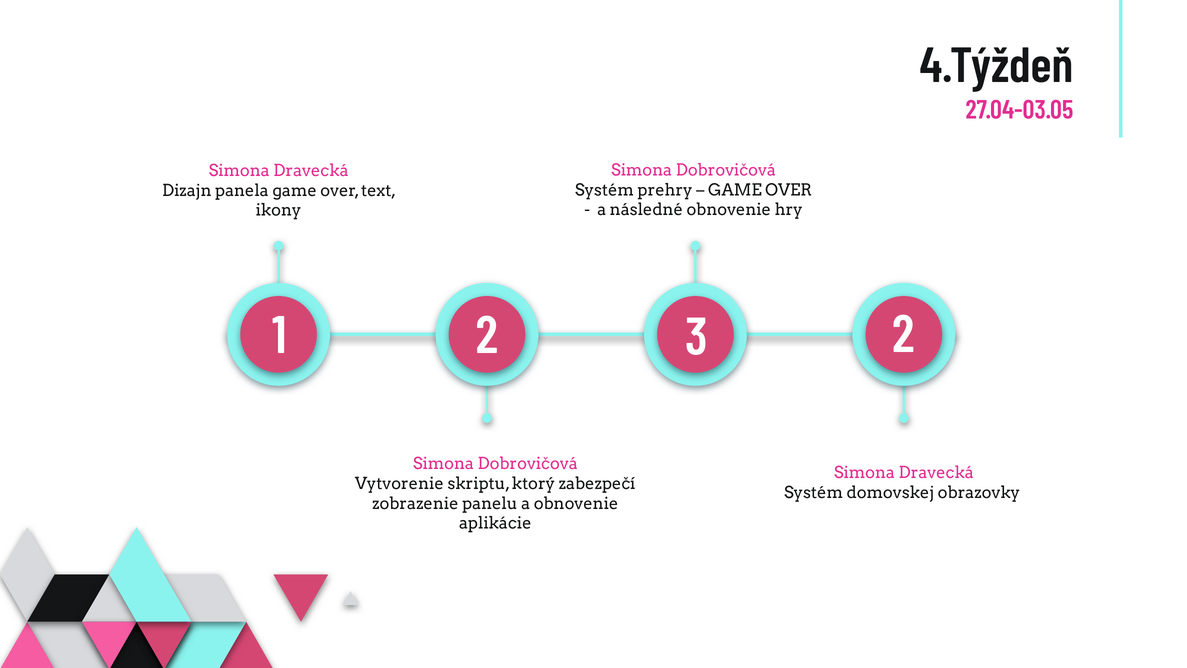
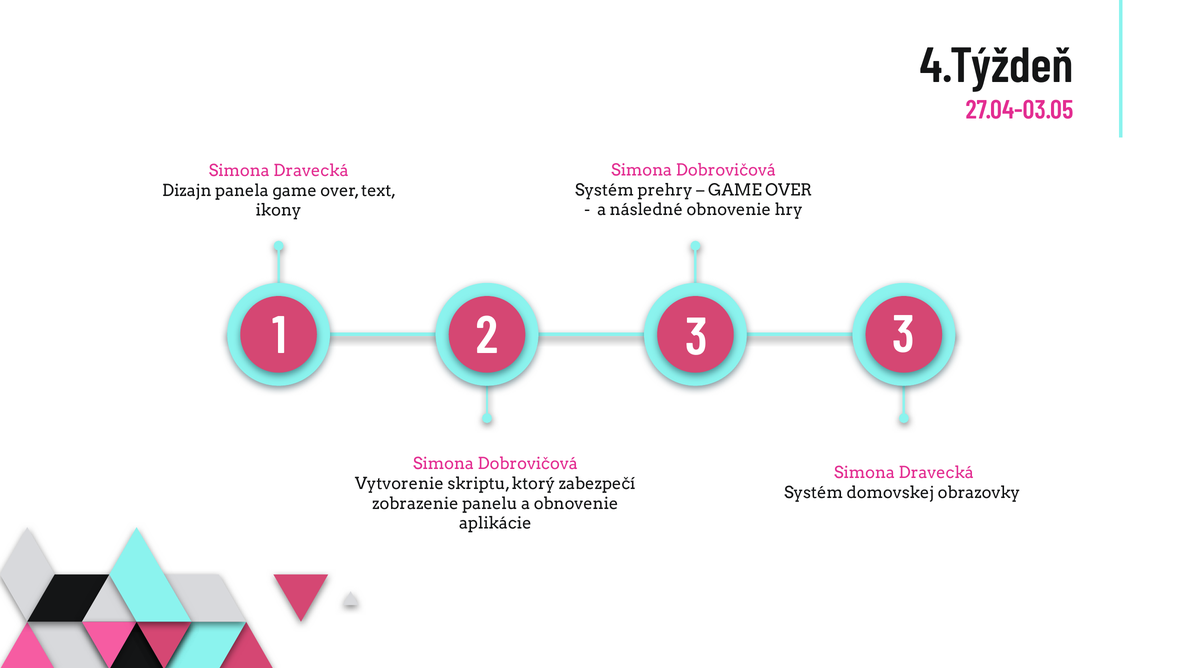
1 2: 2 -> 3 (903, 335)
